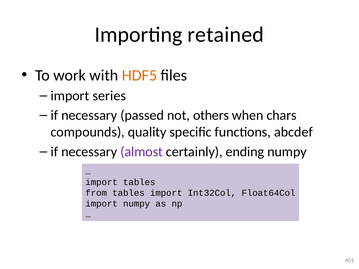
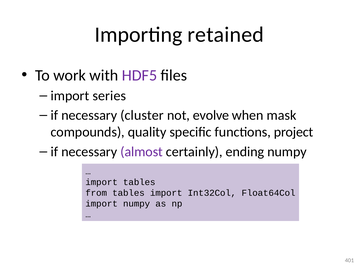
HDF5 colour: orange -> purple (139, 75)
passed: passed -> cluster (142, 115)
others: others -> evolve (211, 115)
chars: chars -> mask (281, 115)
abcdef: abcdef -> project (294, 132)
